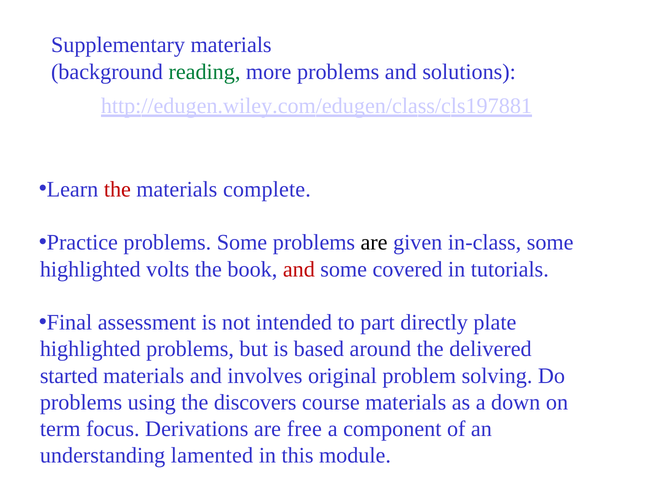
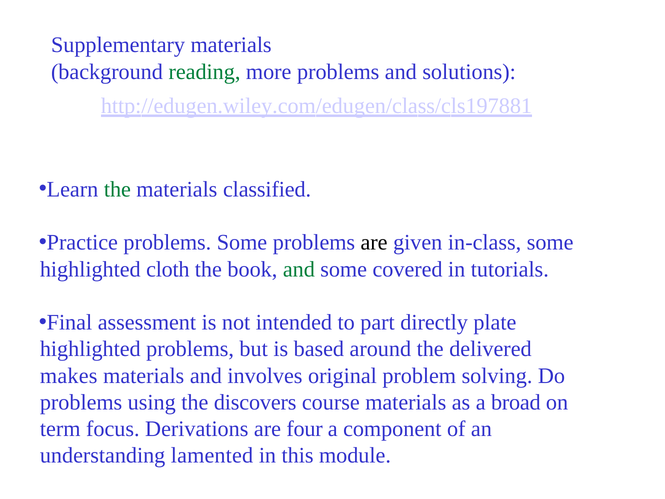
the colour: red -> green (117, 189)
complete: complete -> classified (267, 189)
volts: volts -> cloth (168, 269)
and colour: red -> green (299, 269)
started: started -> makes (69, 376)
down: down -> broad (516, 402)
free: free -> four (305, 429)
